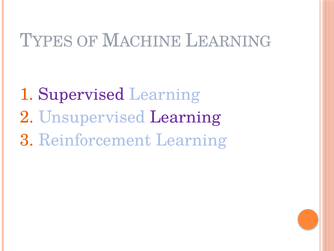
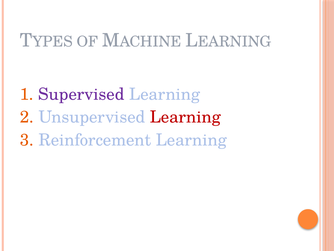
Learning colour: purple -> red (185, 117)
